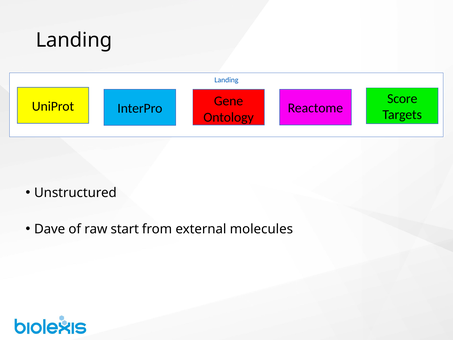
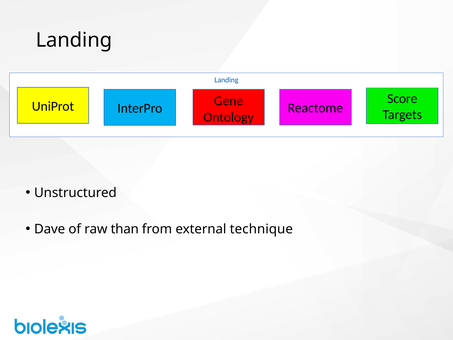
start: start -> than (125, 229)
molecules: molecules -> technique (261, 229)
